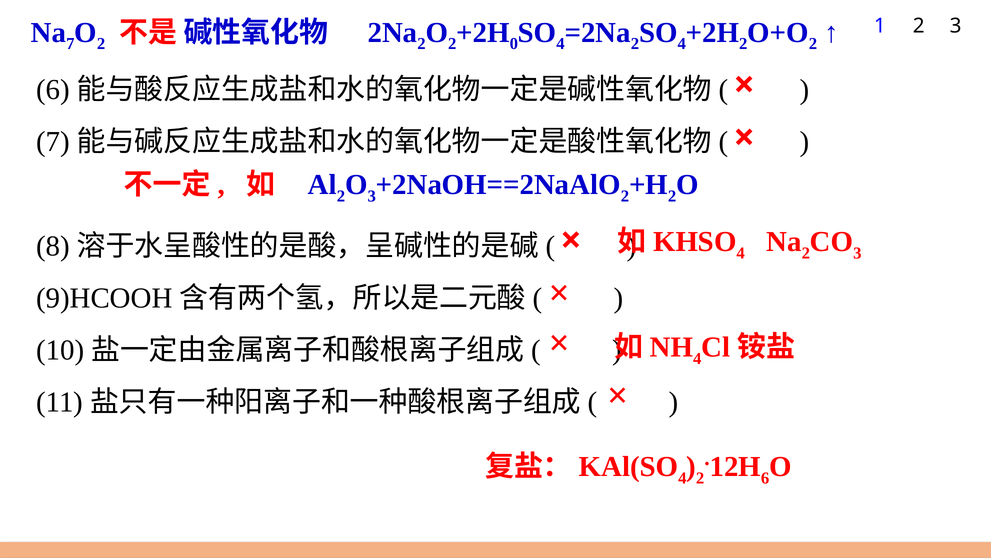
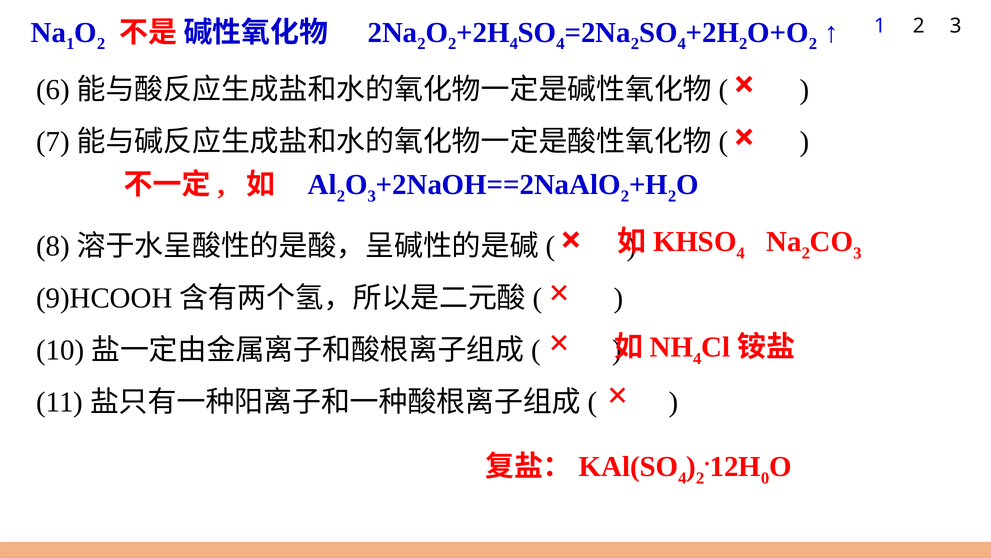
7: 7 -> 1 (70, 44)
0: 0 -> 4 (514, 44)
6: 6 -> 0 (765, 478)
